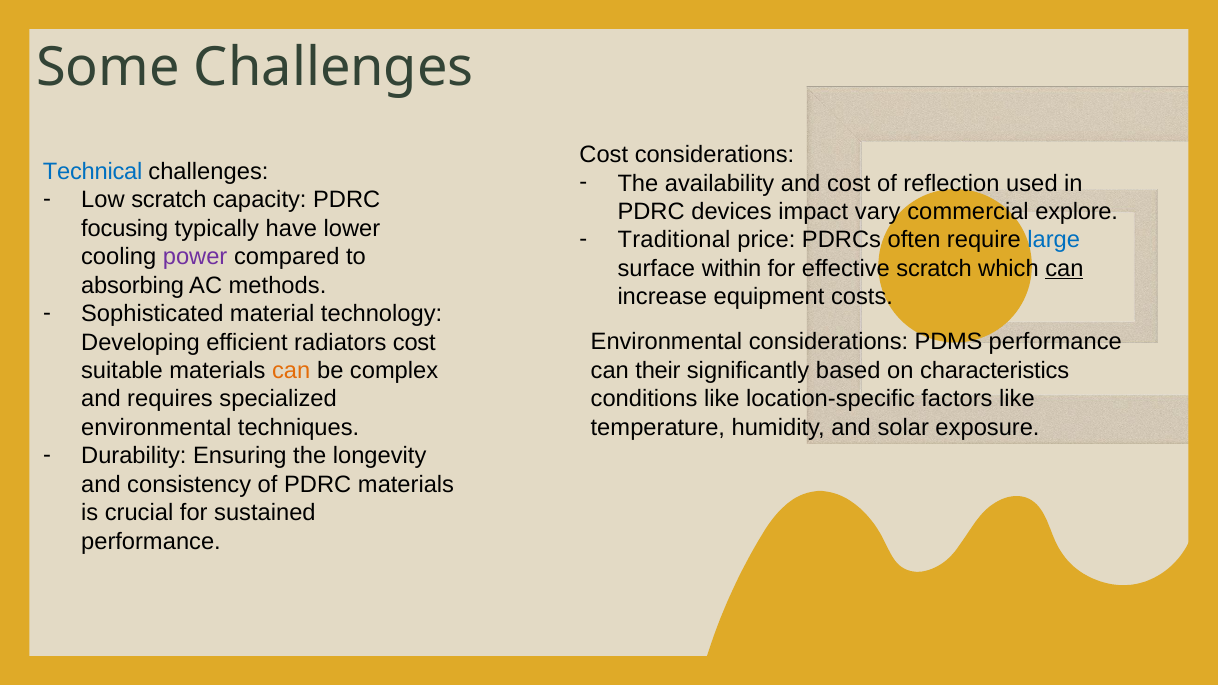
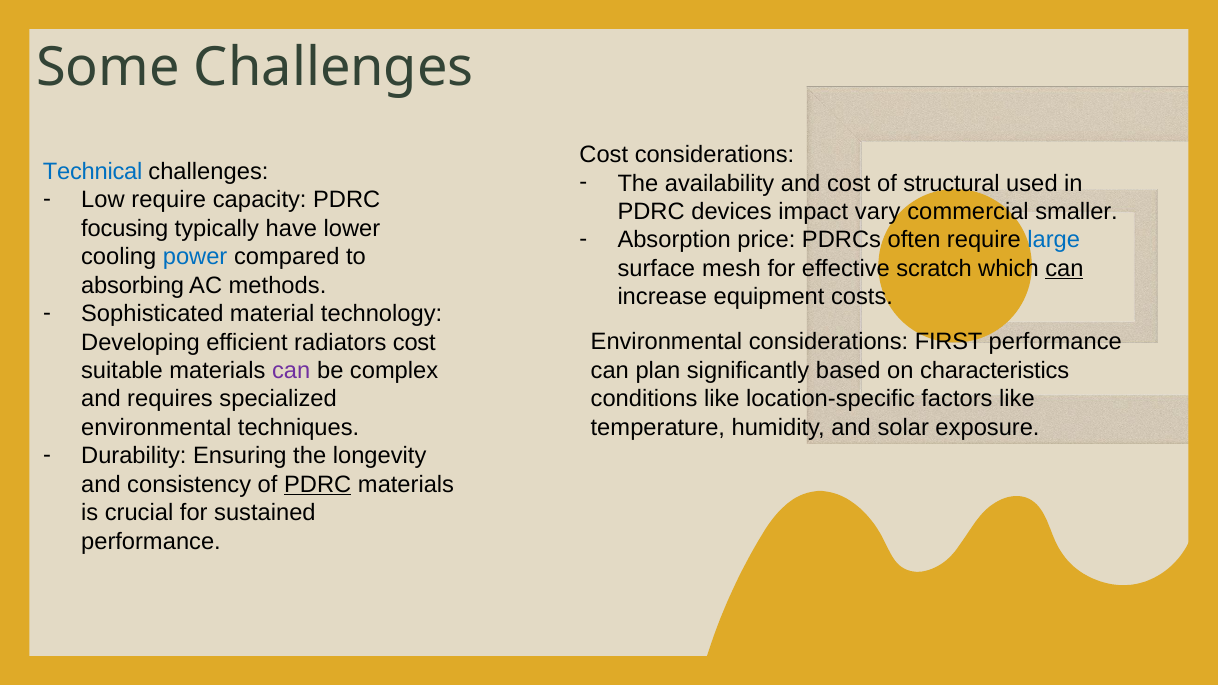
reflection: reflection -> structural (952, 183)
Low scratch: scratch -> require (169, 200)
explore: explore -> smaller (1077, 212)
Traditional: Traditional -> Absorption (674, 240)
power colour: purple -> blue (195, 257)
within: within -> mesh (731, 269)
PDMS: PDMS -> FIRST (949, 342)
their: their -> plan (658, 370)
can colour: orange -> purple (291, 371)
PDRC underline: none -> present (318, 485)
